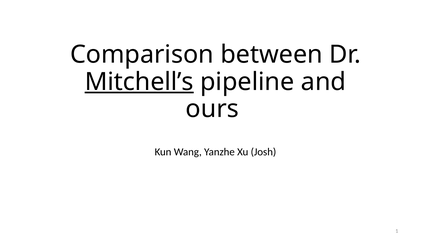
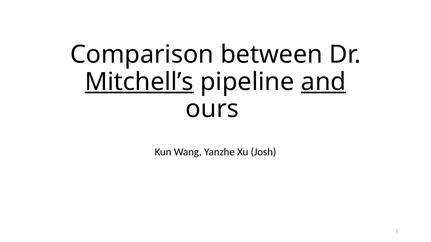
and underline: none -> present (323, 82)
